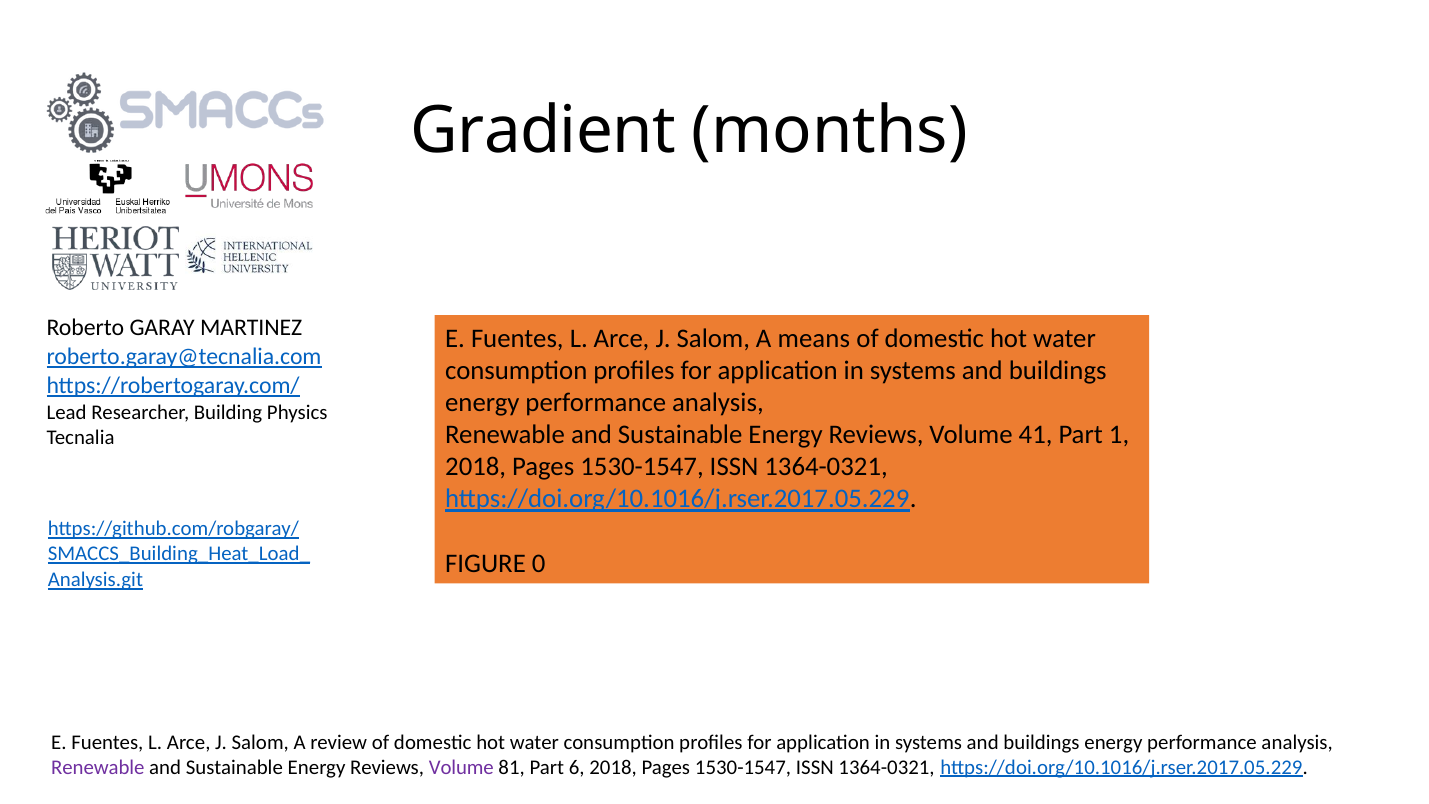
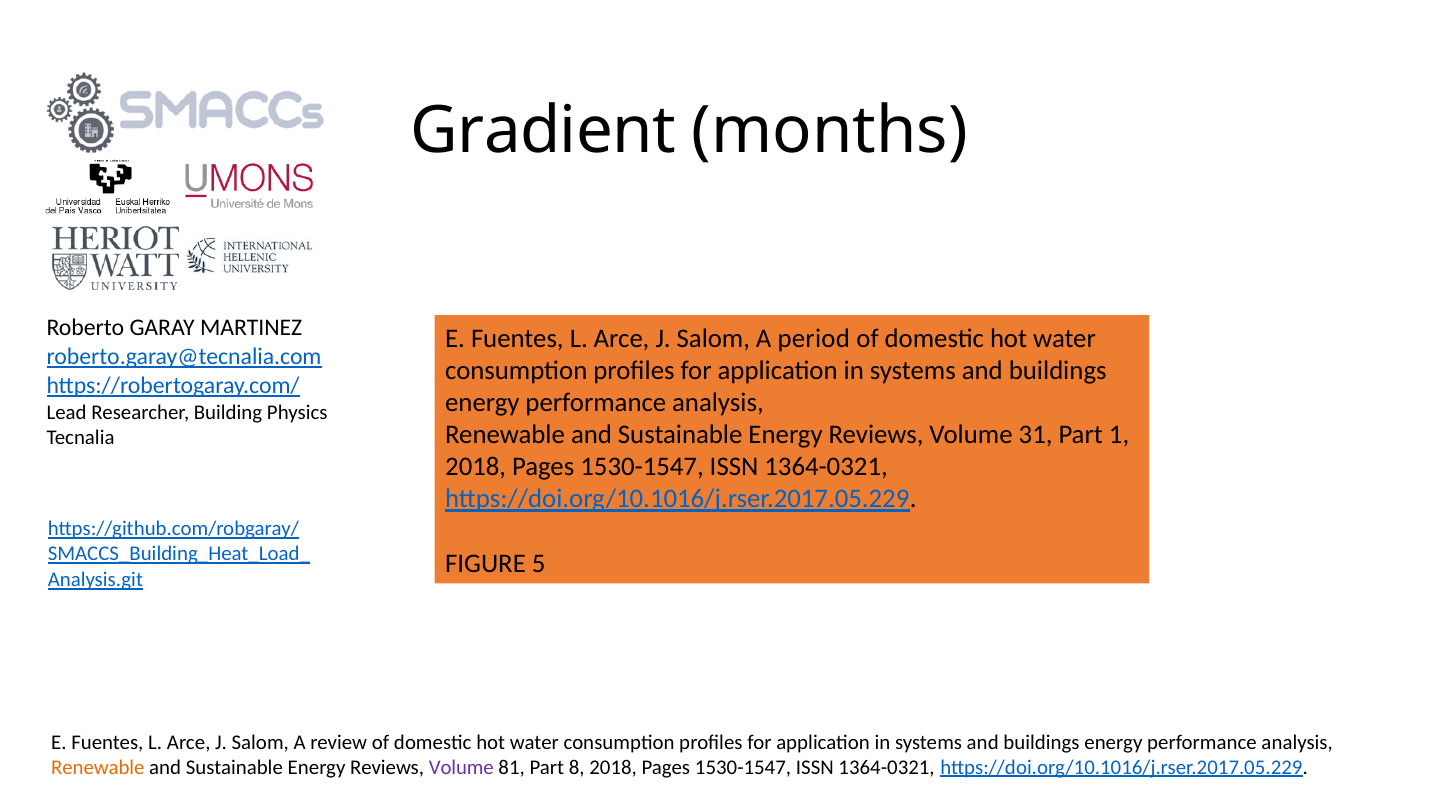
means: means -> period (814, 338)
41: 41 -> 31 (1036, 435)
0: 0 -> 5 (539, 564)
Renewable colour: purple -> orange (98, 767)
6: 6 -> 8 (577, 767)
